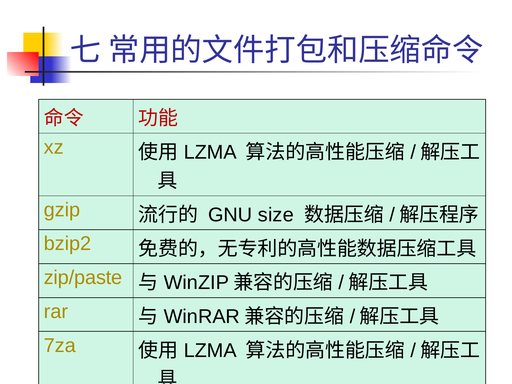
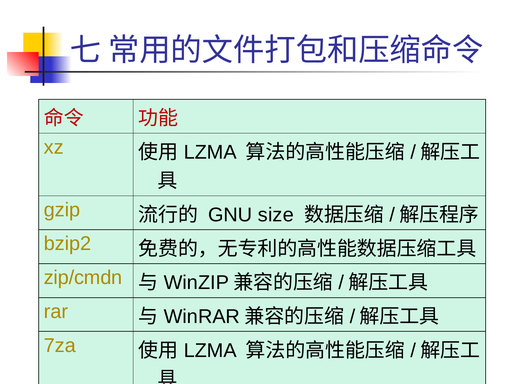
zip/paste: zip/paste -> zip/cmdn (83, 278)
